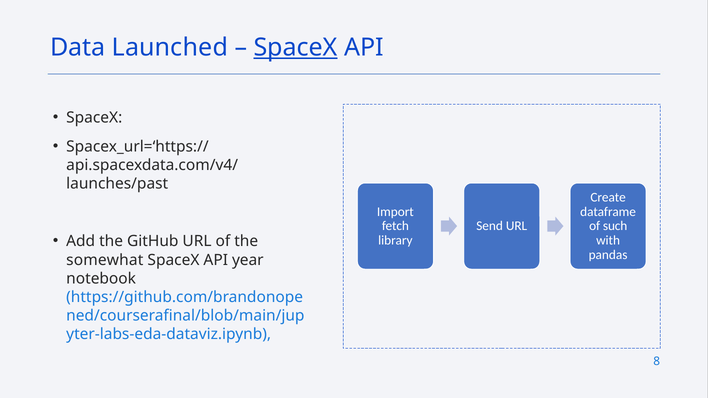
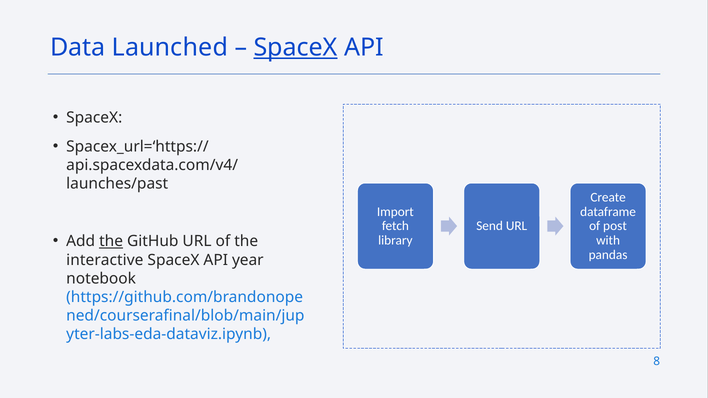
such: such -> post (615, 226)
the underline: none -> present (111, 241)
somewhat: somewhat -> interactive (105, 260)
